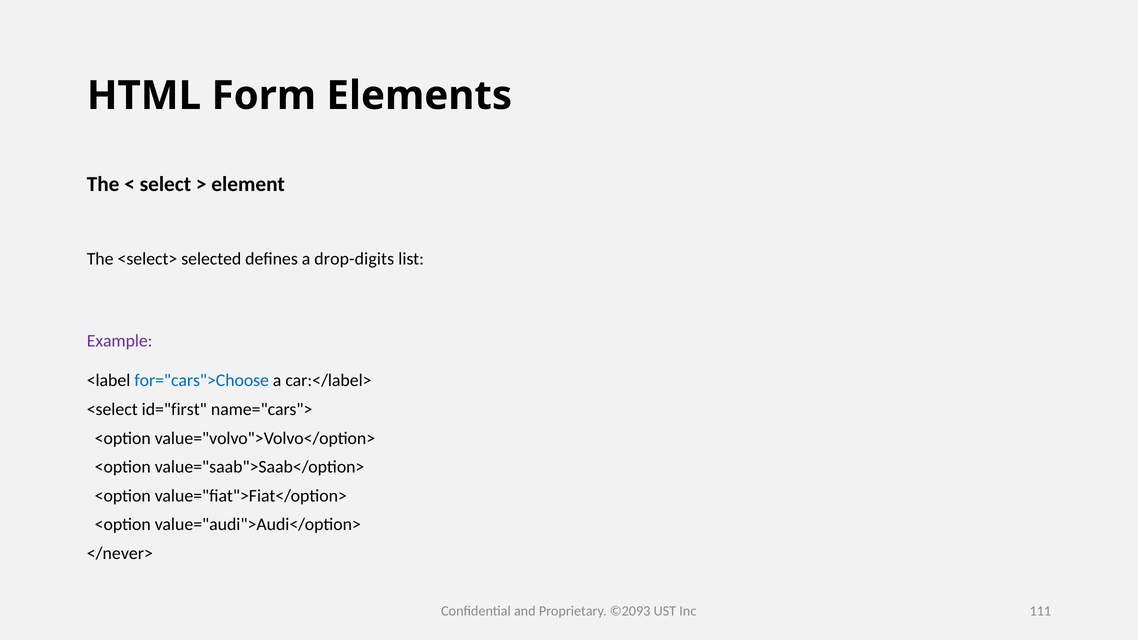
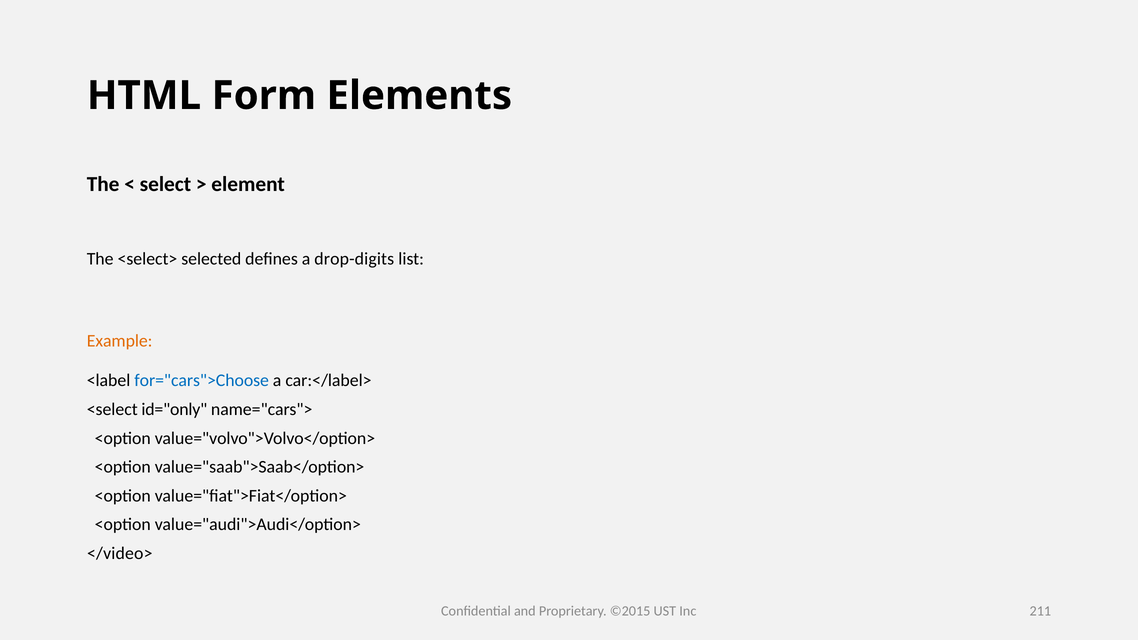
Example colour: purple -> orange (120, 341)
id="first: id="first -> id="only (174, 409)
</never>: </never> -> </video> (120, 553)
©2093: ©2093 -> ©2015 (630, 611)
111: 111 -> 211 (1040, 611)
